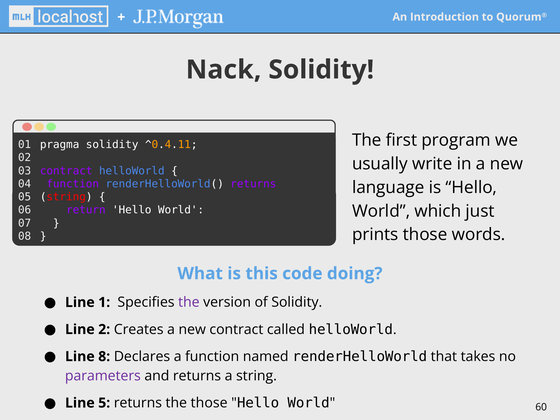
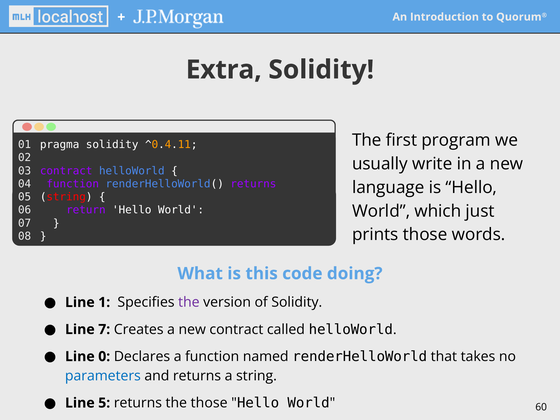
Nack: Nack -> Extra (224, 70)
2: 2 -> 7 (104, 329)
8: 8 -> 0 (104, 357)
parameters colour: purple -> blue (103, 376)
